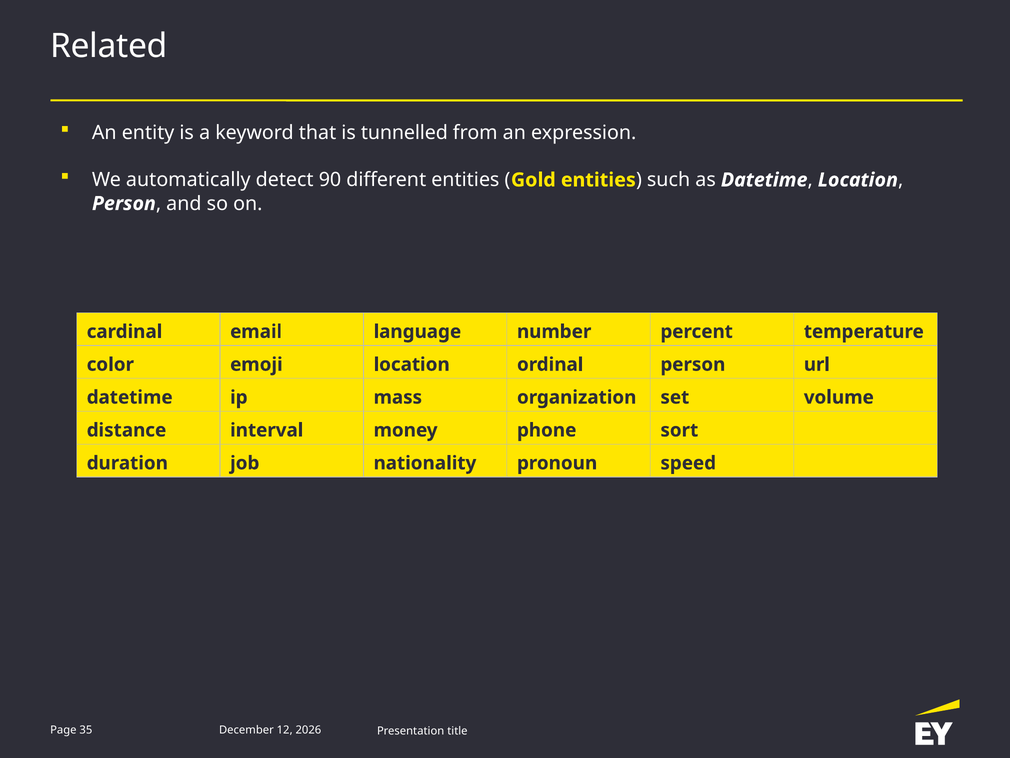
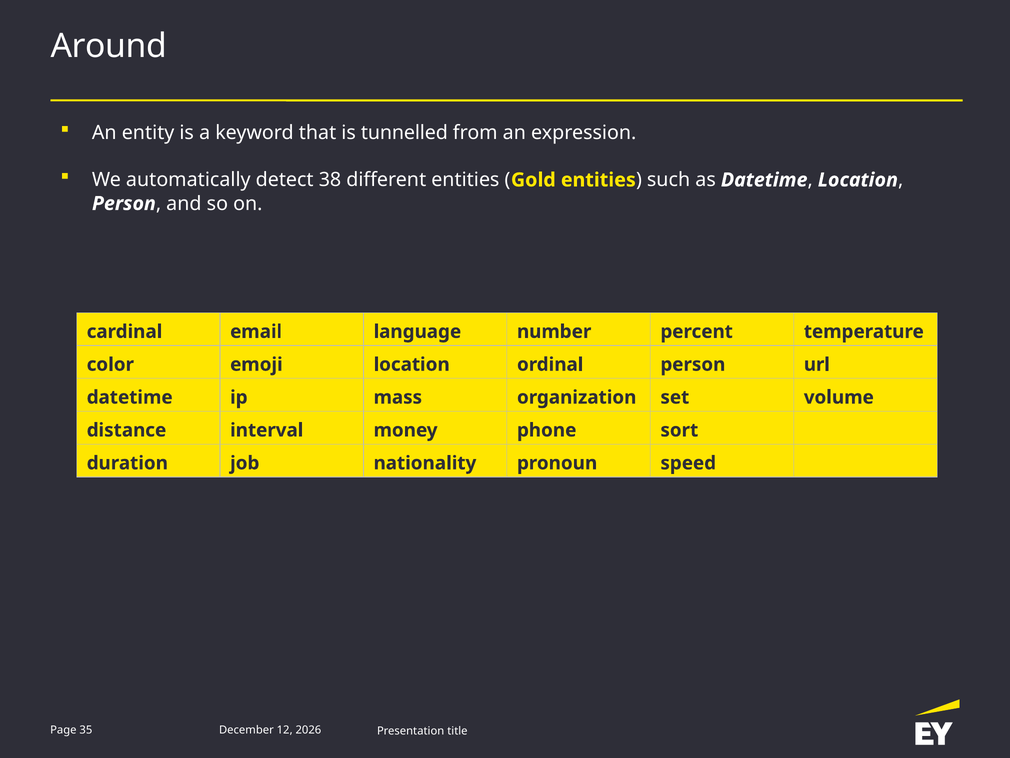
Related: Related -> Around (109, 46)
90: 90 -> 38 (330, 180)
